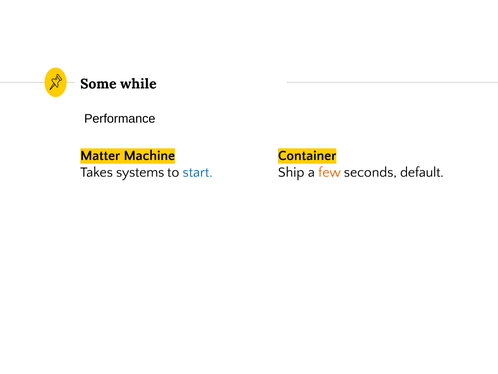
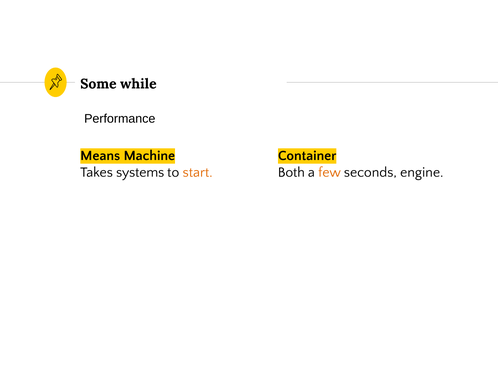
Matter: Matter -> Means (100, 155)
start colour: blue -> orange (198, 172)
Ship: Ship -> Both (291, 172)
default: default -> engine (422, 172)
